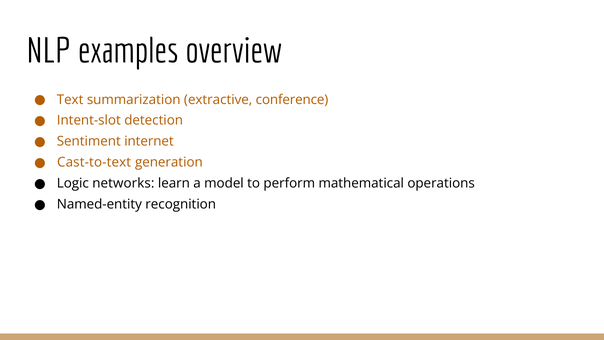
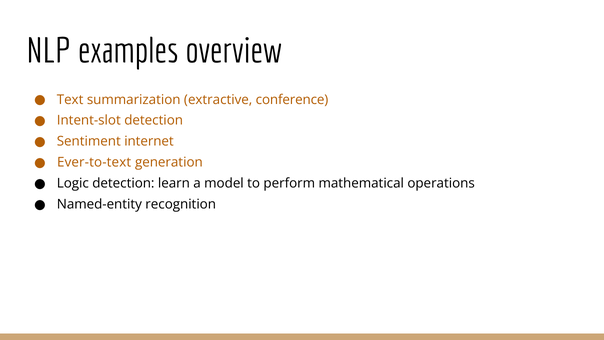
Cast-to-text: Cast-to-text -> Ever-to-text (94, 162)
Logic networks: networks -> detection (123, 183)
